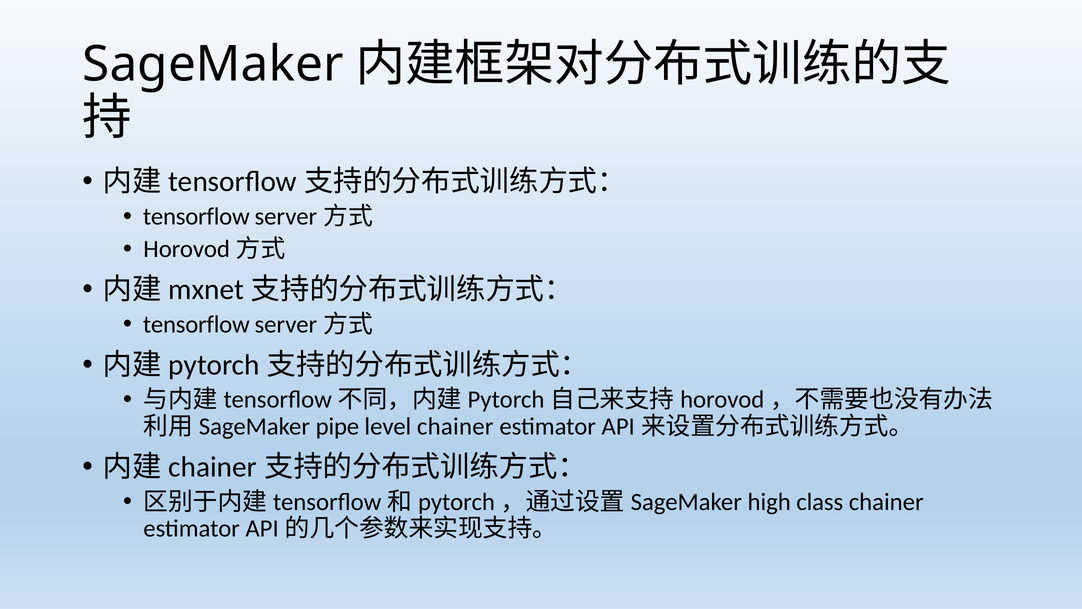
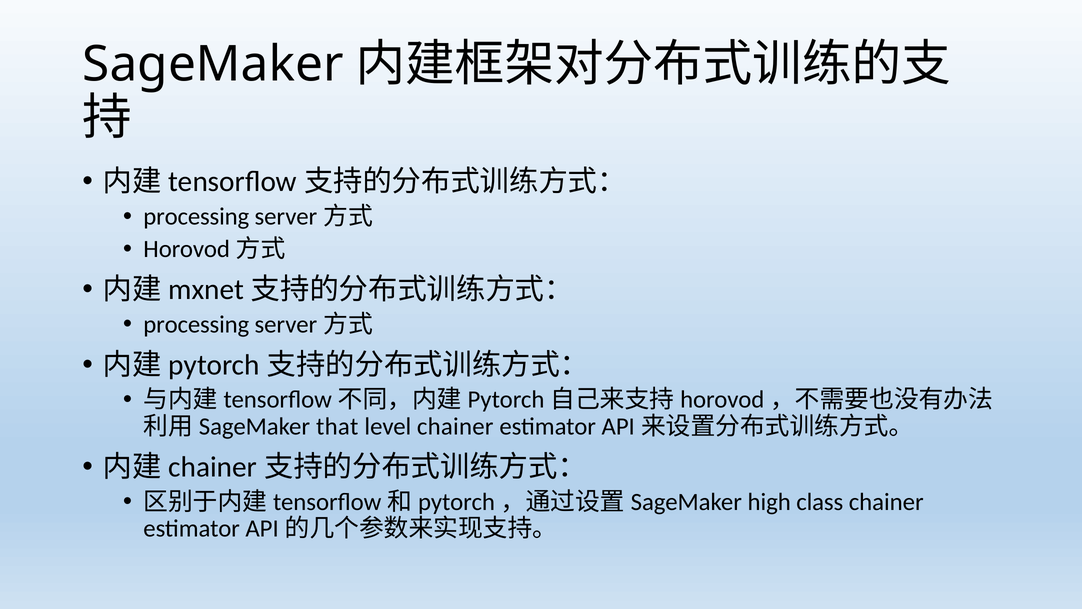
tensorflow: tensorflow -> processing (196, 217)
tensorflow: tensorflow -> processing (196, 324)
pipe: pipe -> that (337, 426)
